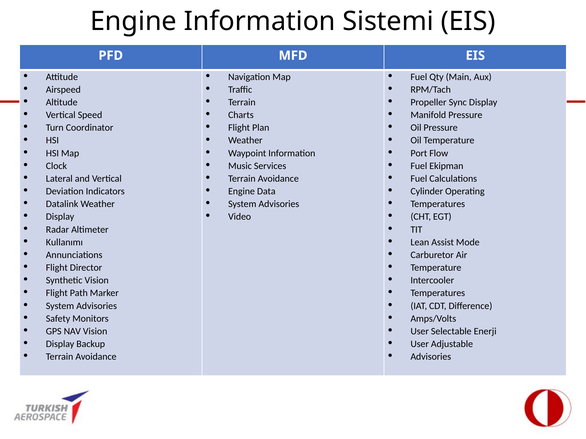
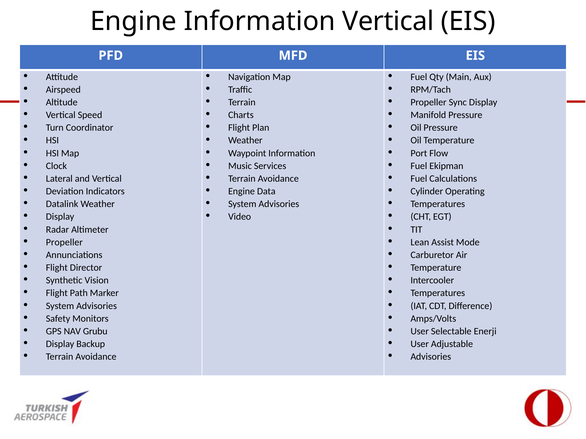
Information Sistemi: Sistemi -> Vertical (388, 21)
Kullanımı: Kullanımı -> Propeller (64, 242)
NAV Vision: Vision -> Grubu (95, 332)
